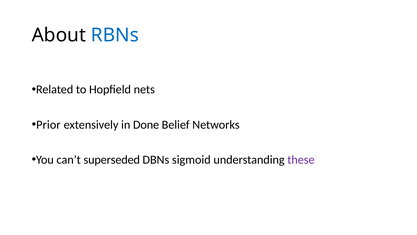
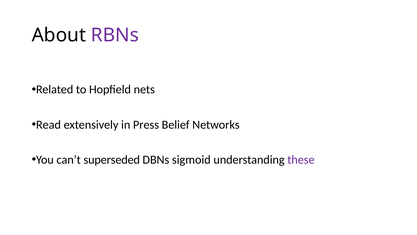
RBNs colour: blue -> purple (115, 35)
Prior: Prior -> Read (48, 124)
Done: Done -> Press (146, 124)
